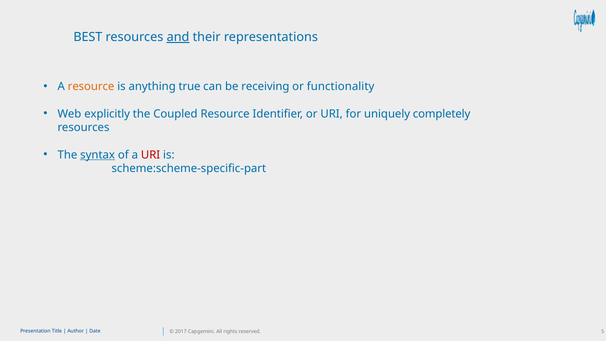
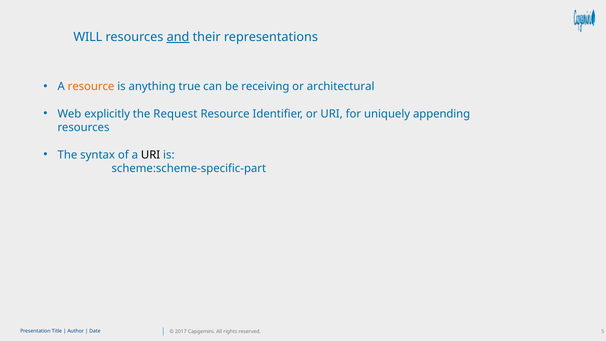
BEST: BEST -> WILL (88, 37)
functionality: functionality -> architectural (341, 87)
Coupled: Coupled -> Request (175, 114)
completely: completely -> appending (442, 114)
syntax underline: present -> none (98, 155)
URI colour: red -> black (151, 155)
